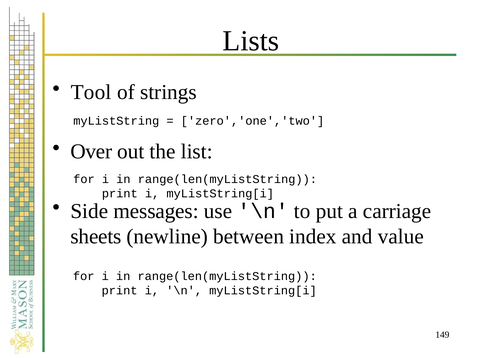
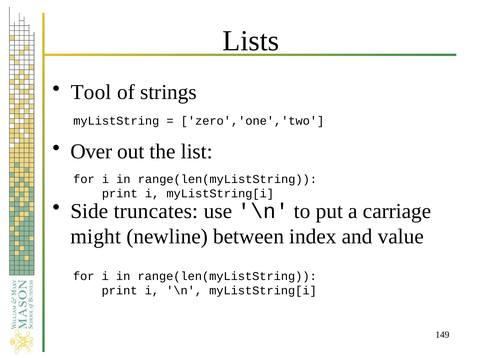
messages: messages -> truncates (156, 211)
sheets: sheets -> might (96, 237)
